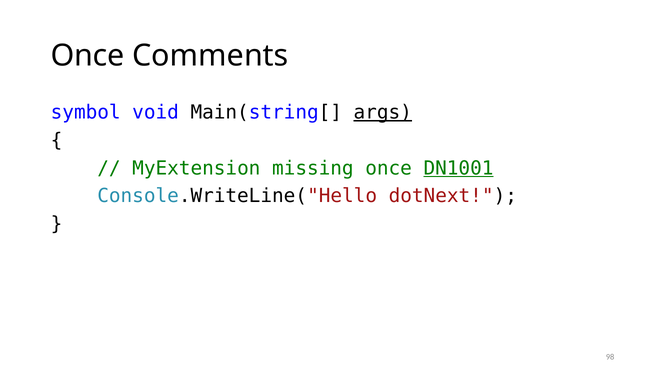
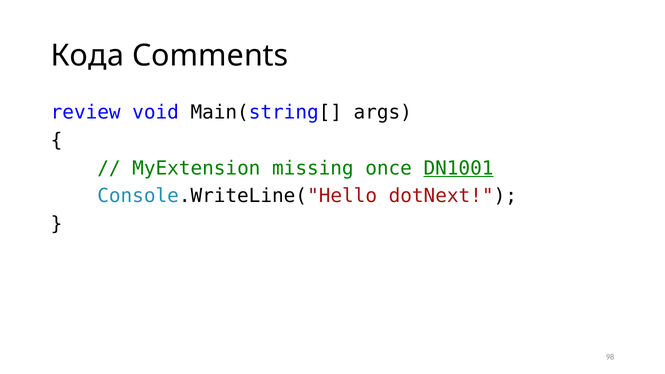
Once: Once -> Кода (87, 56)
symbol: symbol -> review (86, 112)
args underline: present -> none (383, 112)
